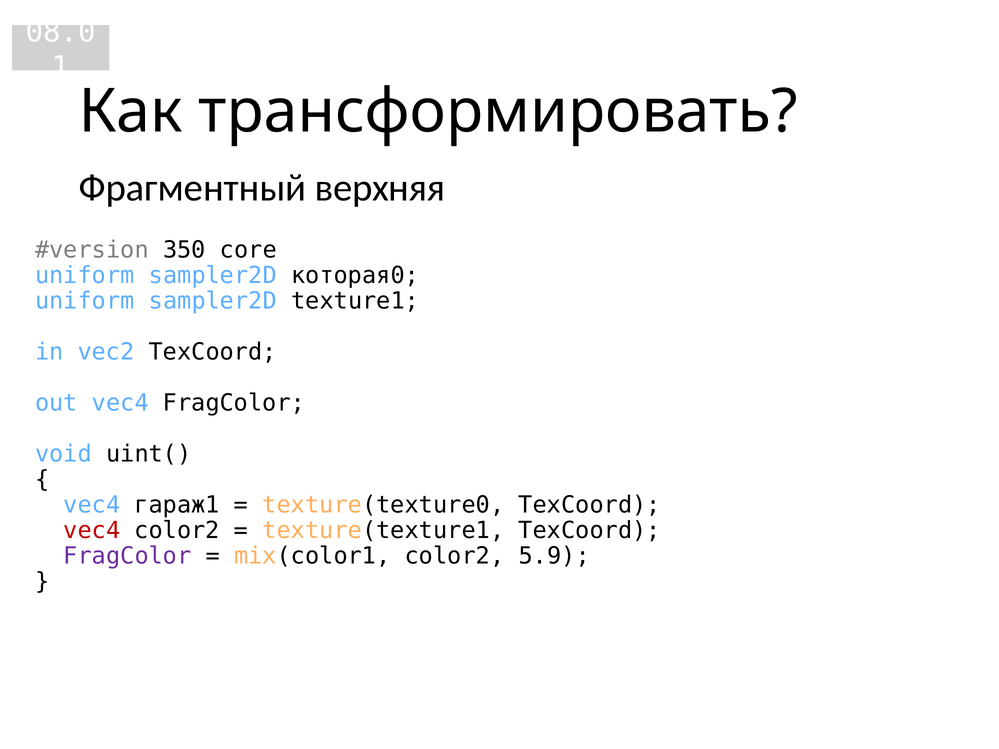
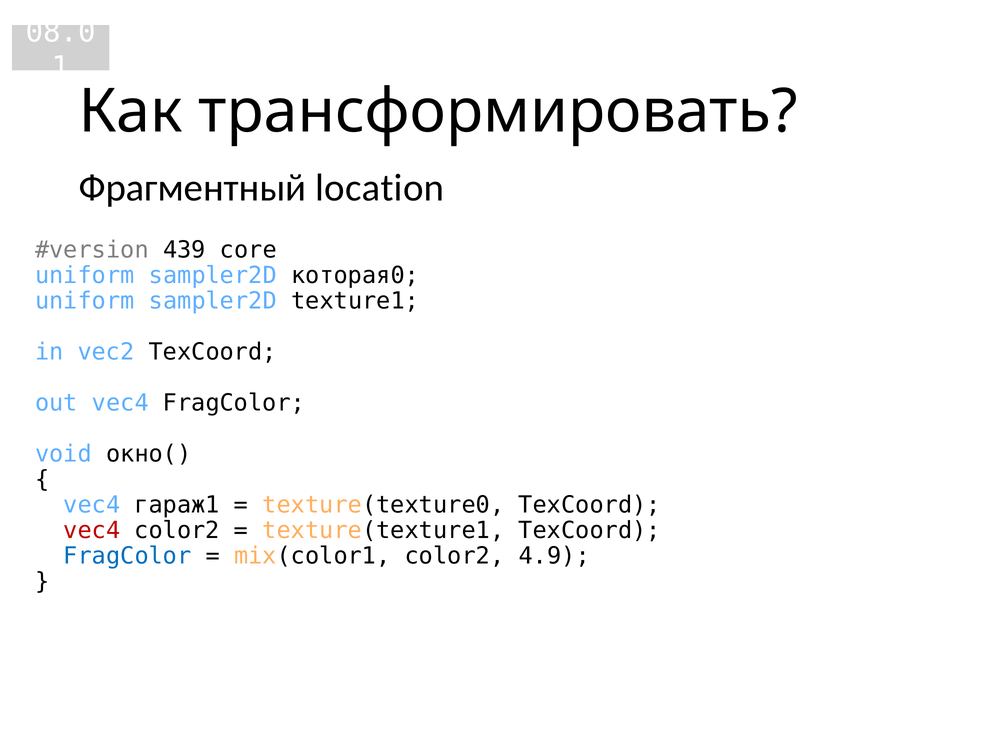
верхняя: верхняя -> location (380, 188)
350: 350 -> 439 (184, 250)
uint(: uint( -> окно( (149, 454)
FragColor colour: purple -> blue (127, 556)
5.9: 5.9 -> 4.9 (554, 556)
